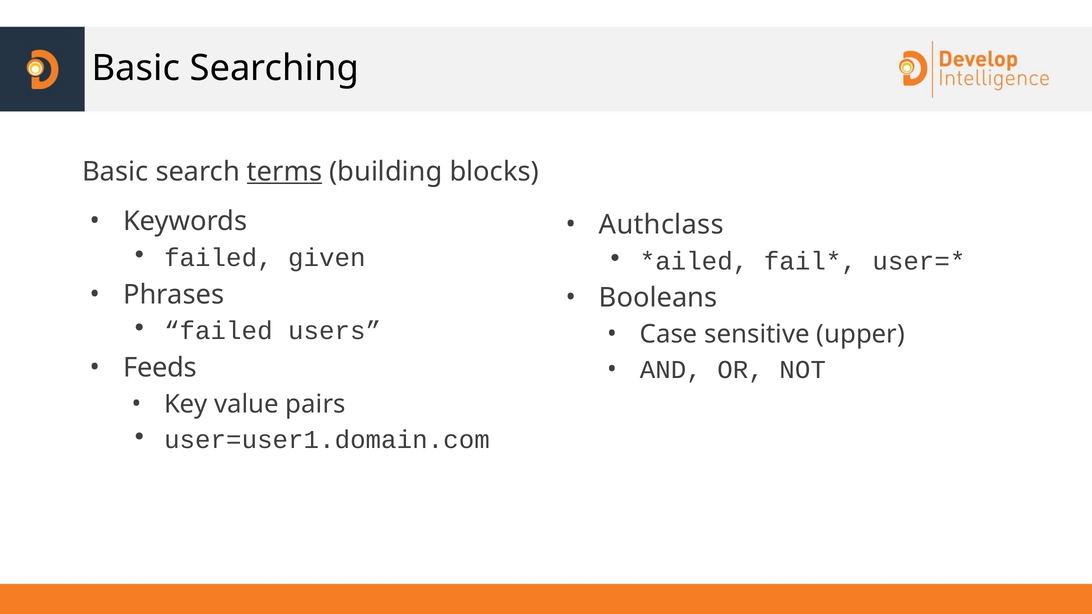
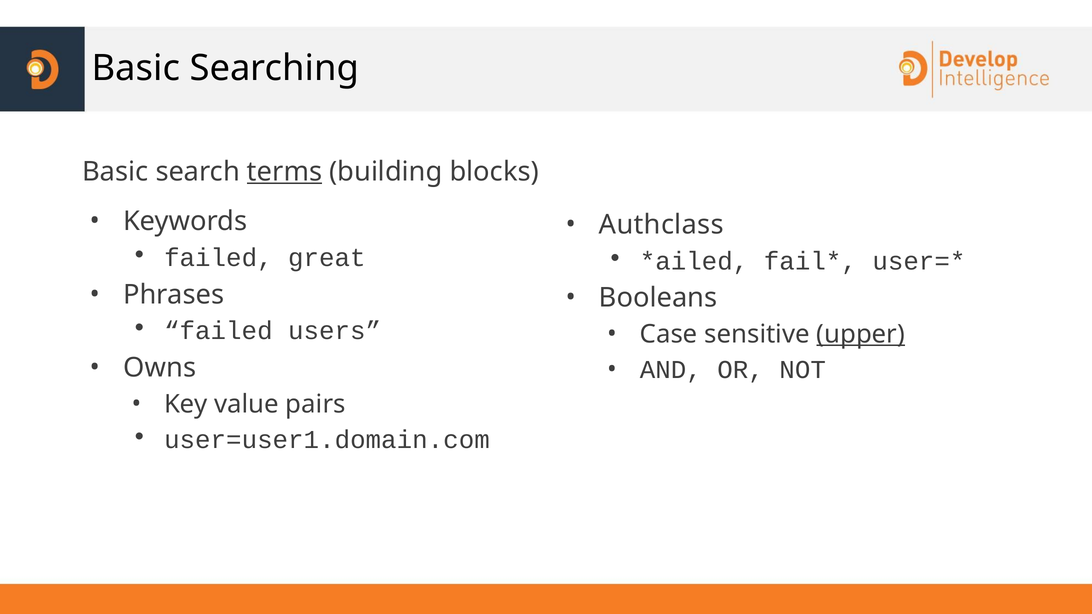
given: given -> great (327, 258)
upper underline: none -> present (861, 334)
Feeds: Feeds -> Owns (160, 368)
